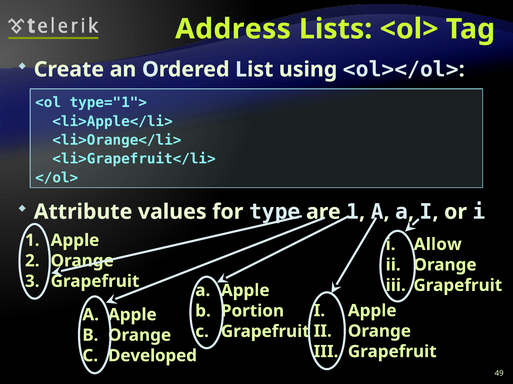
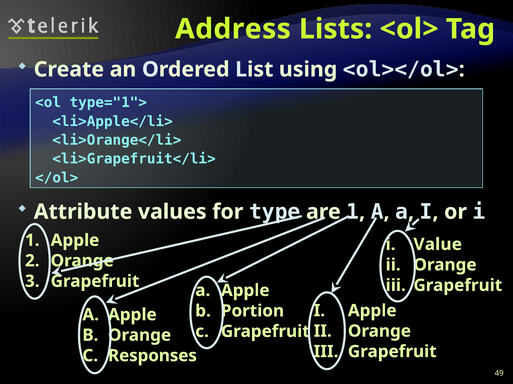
Allow: Allow -> Value (438, 245)
Developed: Developed -> Responses (152, 356)
